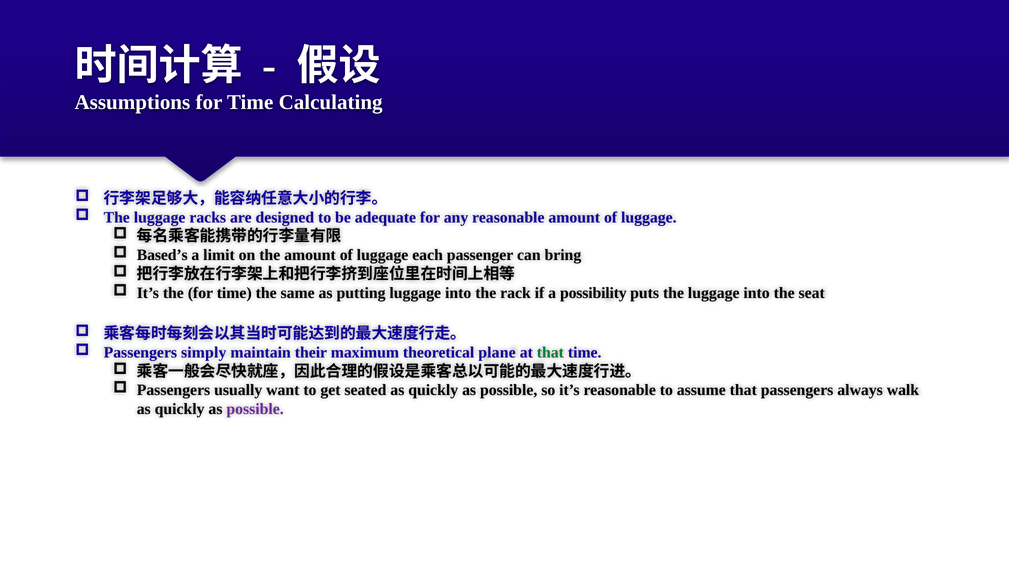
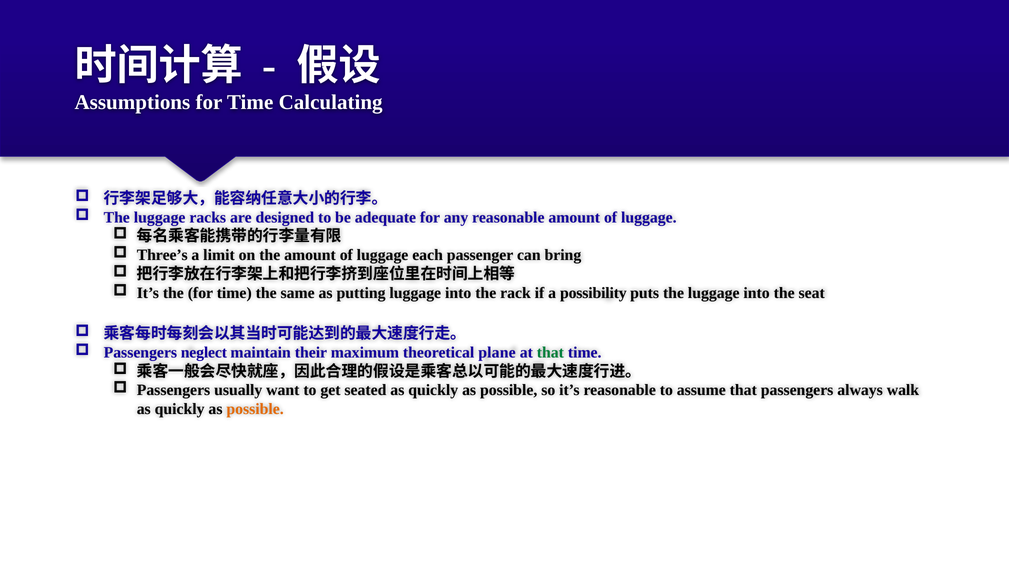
Based’s: Based’s -> Three’s (162, 255)
simply: simply -> neglect (204, 352)
possible colour: purple -> orange (255, 409)
